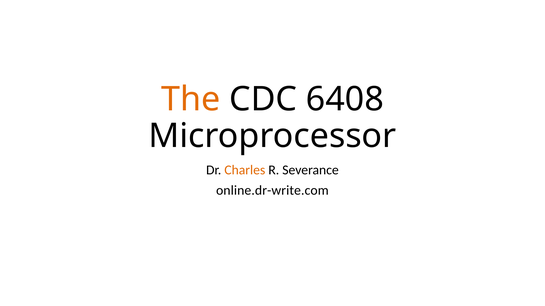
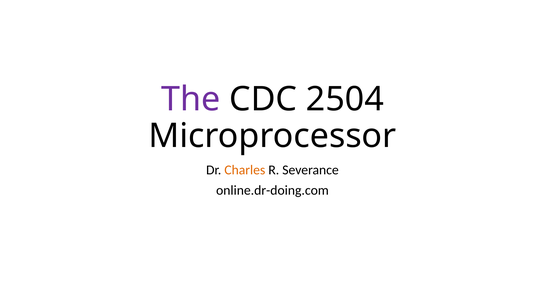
The colour: orange -> purple (191, 99)
6408: 6408 -> 2504 (345, 99)
online.dr-write.com: online.dr-write.com -> online.dr-doing.com (272, 191)
